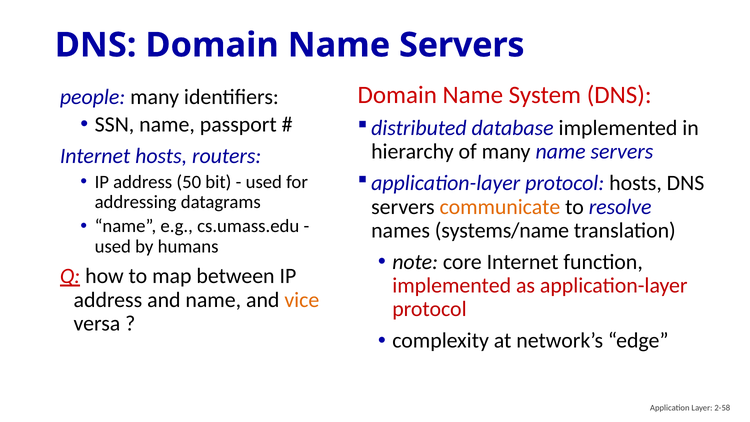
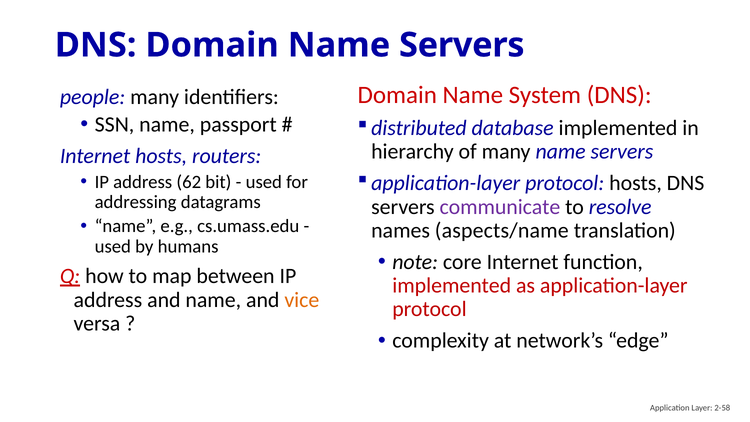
50: 50 -> 62 (189, 182)
communicate colour: orange -> purple (500, 207)
systems/name: systems/name -> aspects/name (502, 230)
